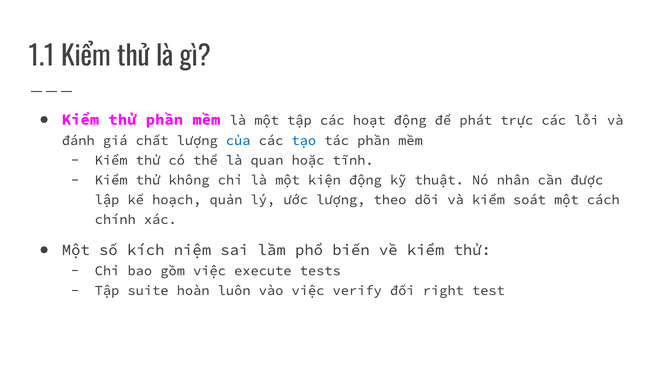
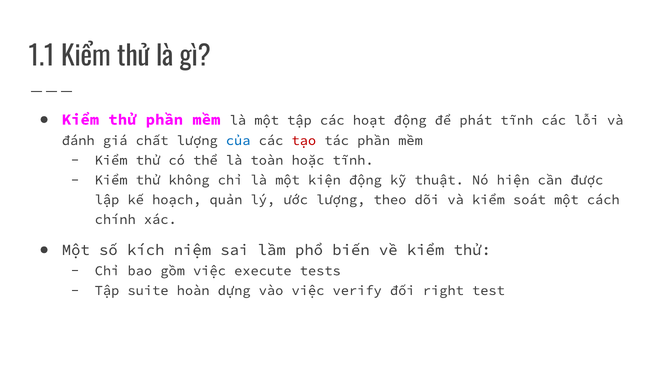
phát trực: trực -> tĩnh (517, 120)
tạo colour: blue -> red (304, 141)
quan: quan -> toàn (267, 160)
nhân: nhân -> hiện (513, 180)
luôn: luôn -> dựng (234, 291)
